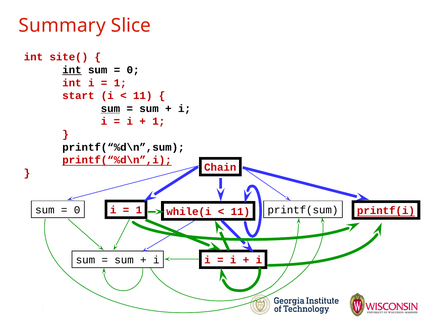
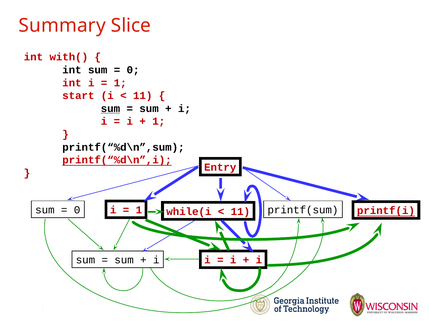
site(: site( -> with( (69, 57)
int underline: present -> none (72, 70)
Chain: Chain -> Entry (220, 167)
